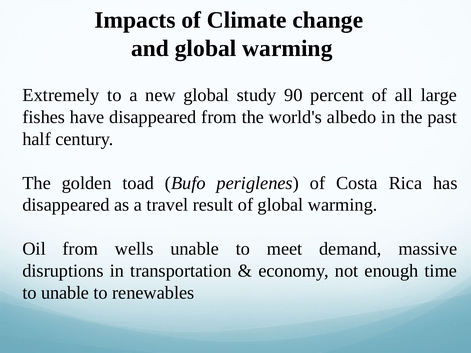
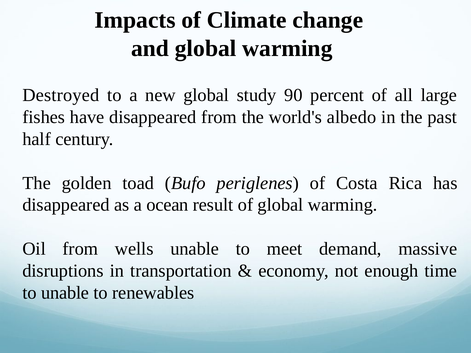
Extremely: Extremely -> Destroyed (61, 95)
travel: travel -> ocean (168, 205)
